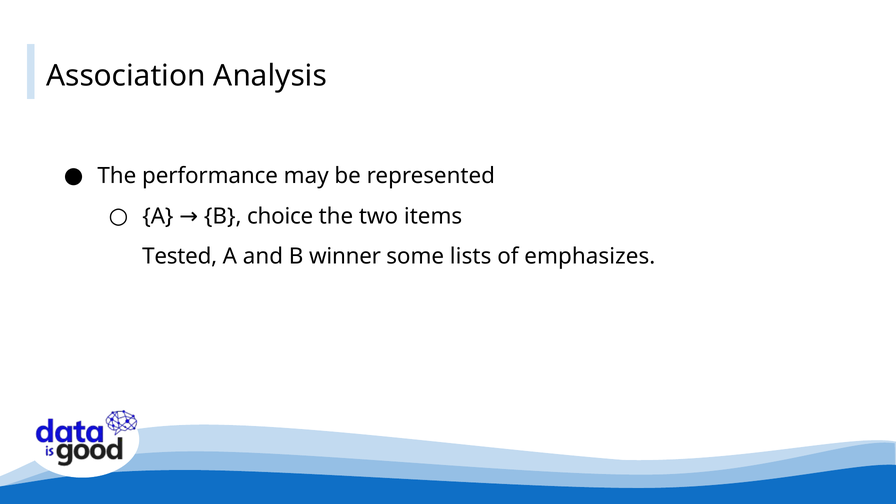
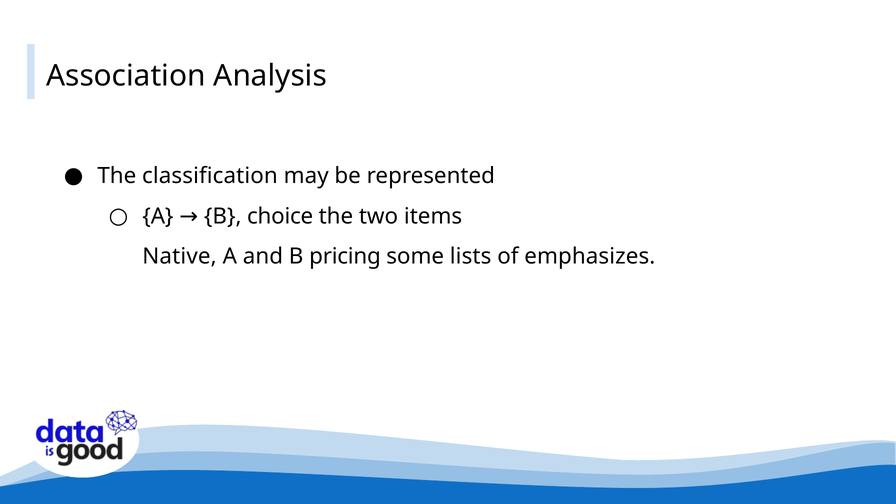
performance: performance -> classification (210, 176)
Tested: Tested -> Native (180, 257)
winner: winner -> pricing (345, 257)
